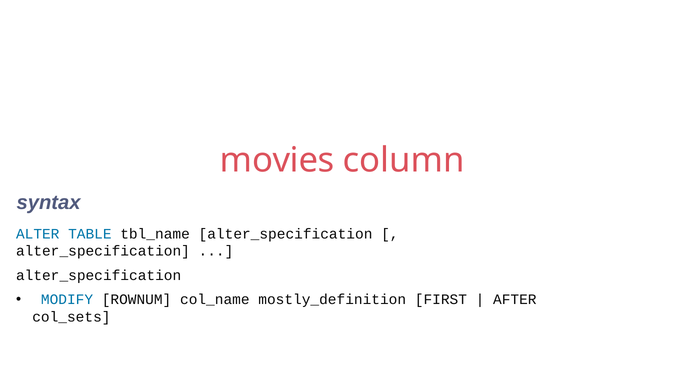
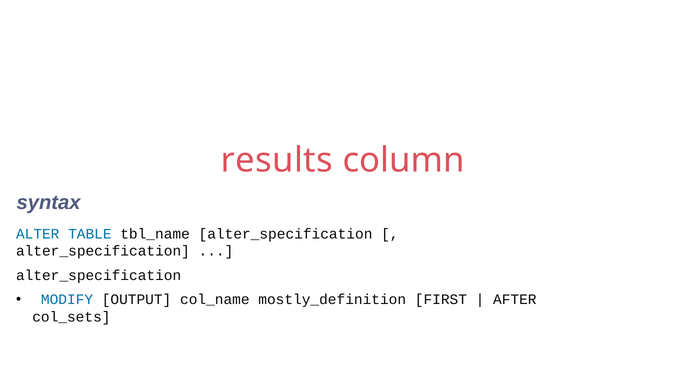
movies: movies -> results (277, 160)
ROWNUM: ROWNUM -> OUTPUT (137, 300)
